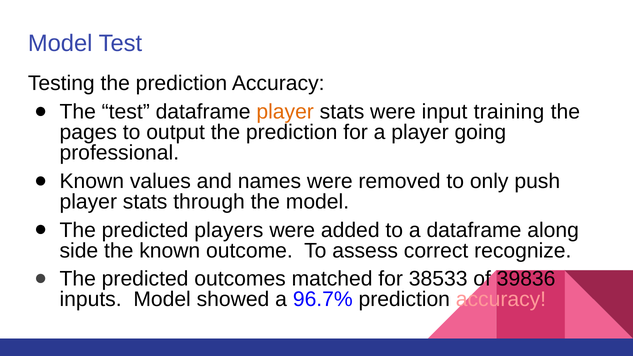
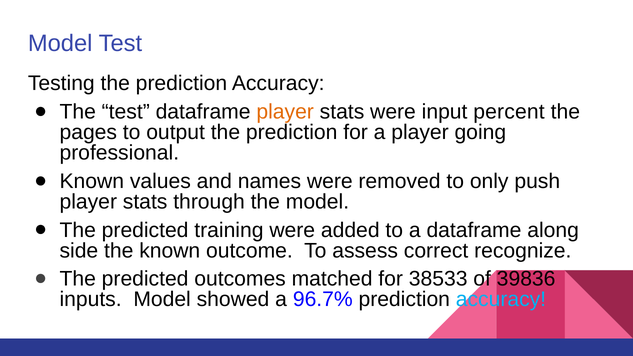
training: training -> percent (509, 112)
players: players -> training (229, 230)
accuracy colour: pink -> light blue (501, 300)
